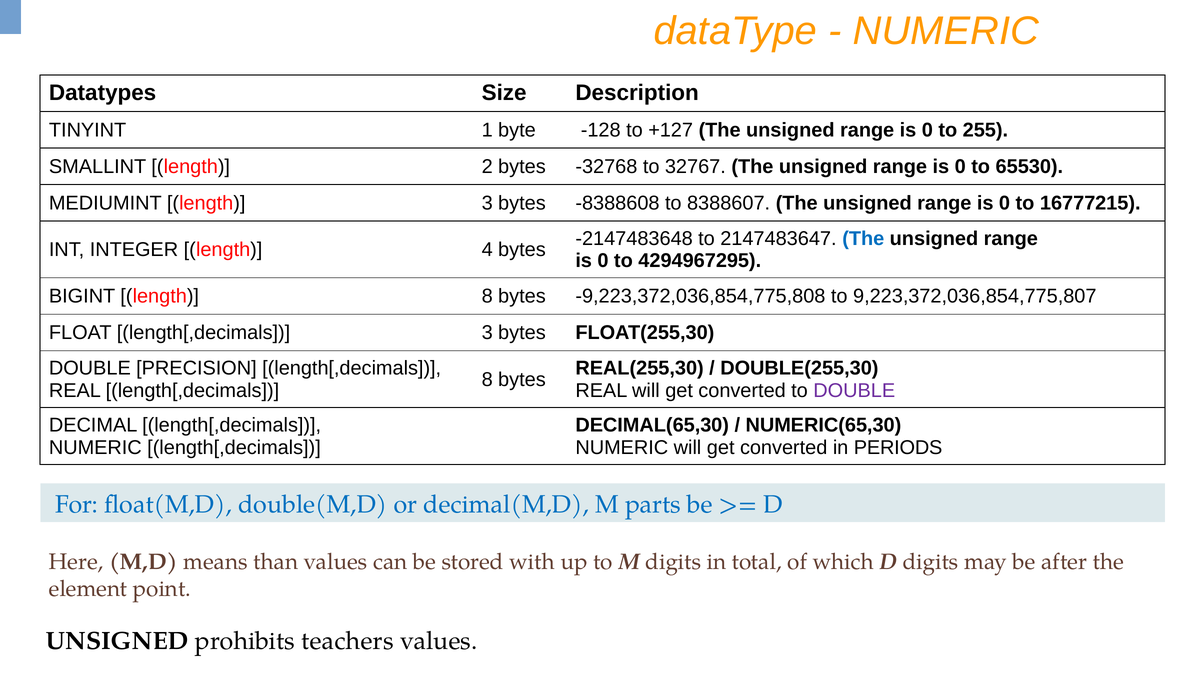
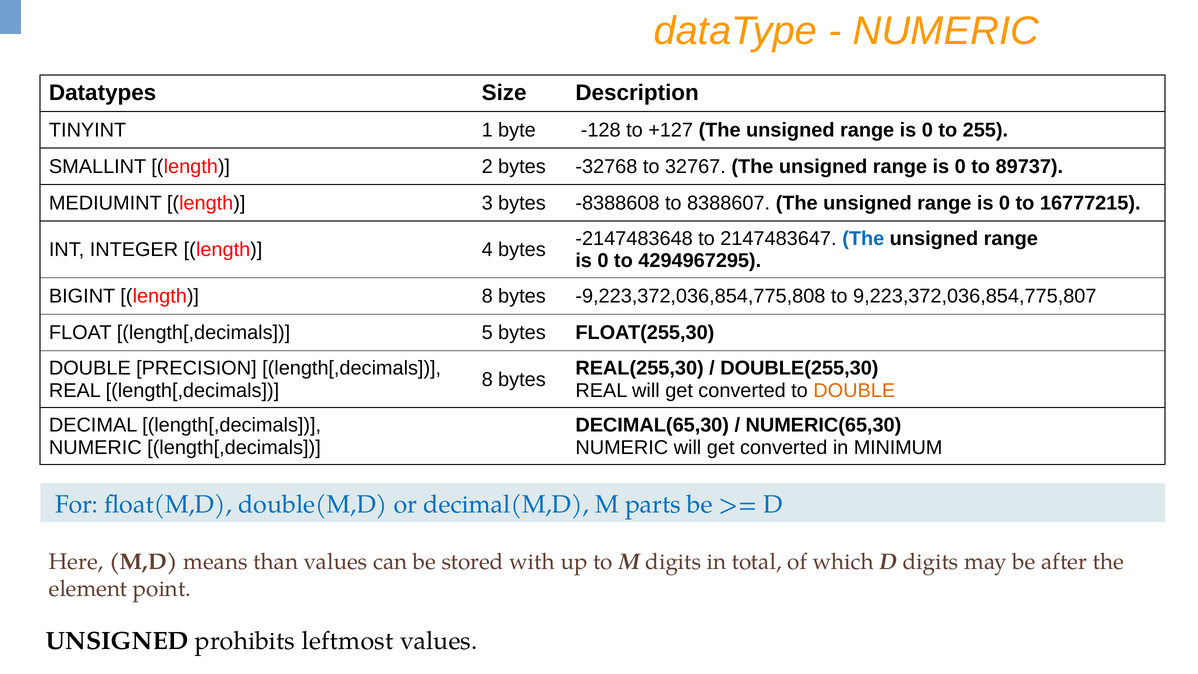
65530: 65530 -> 89737 (1029, 166)
length[,decimals 3: 3 -> 5 (487, 333)
DOUBLE colour: purple -> orange (854, 390)
PERIODS: PERIODS -> MINIMUM (898, 447)
teachers: teachers -> leftmost (347, 641)
